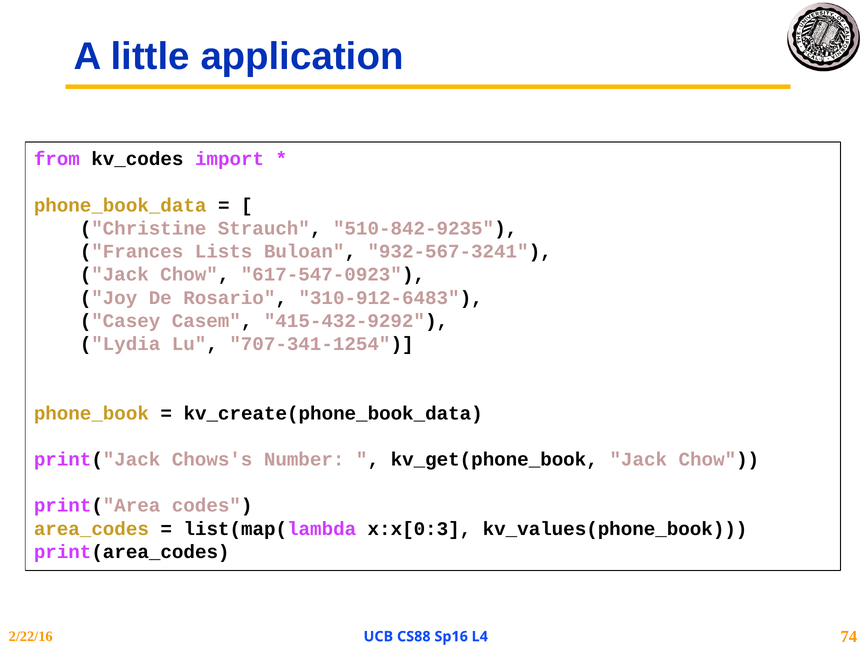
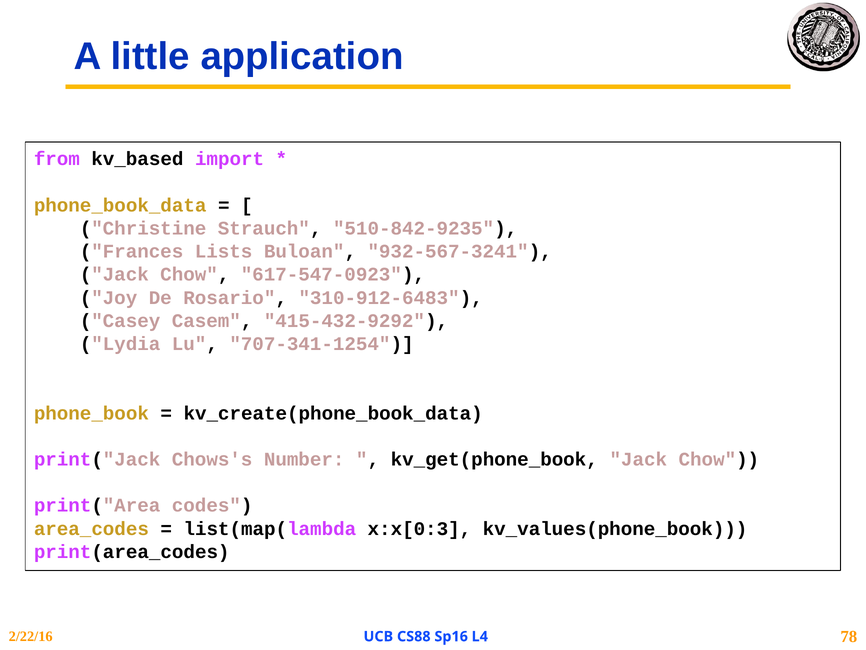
kv_codes: kv_codes -> kv_based (137, 159)
74: 74 -> 78 (849, 636)
